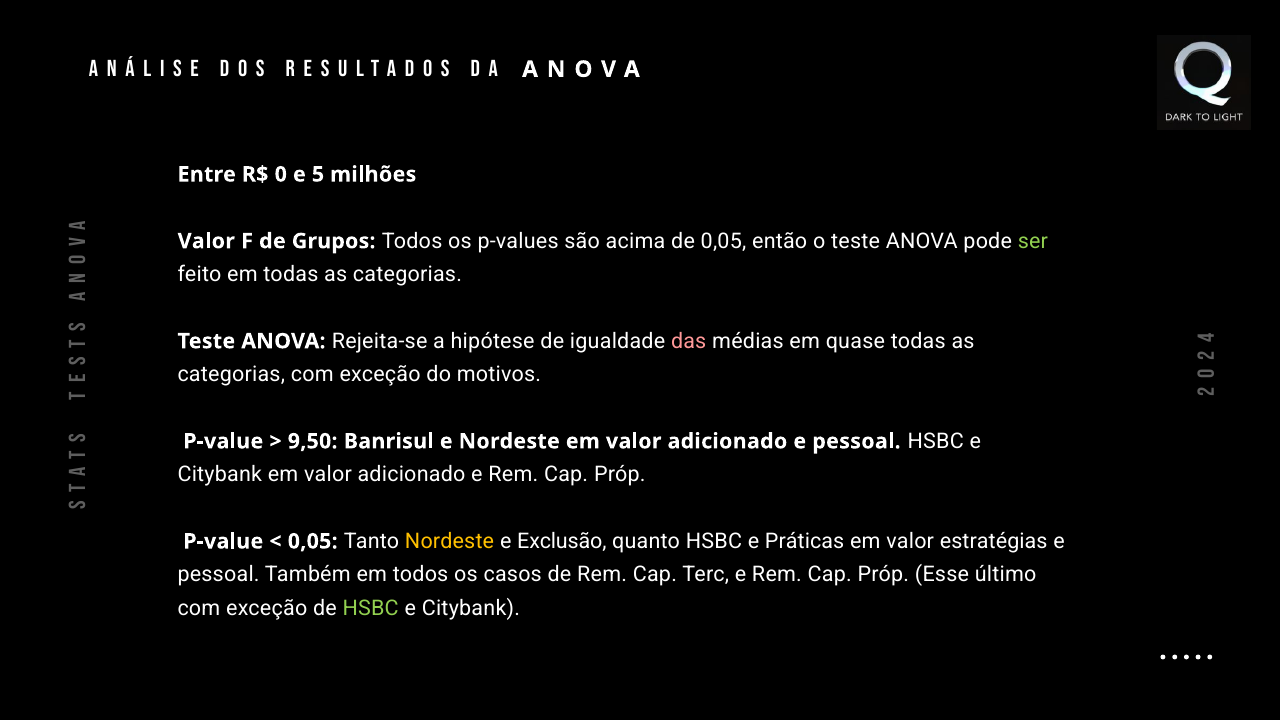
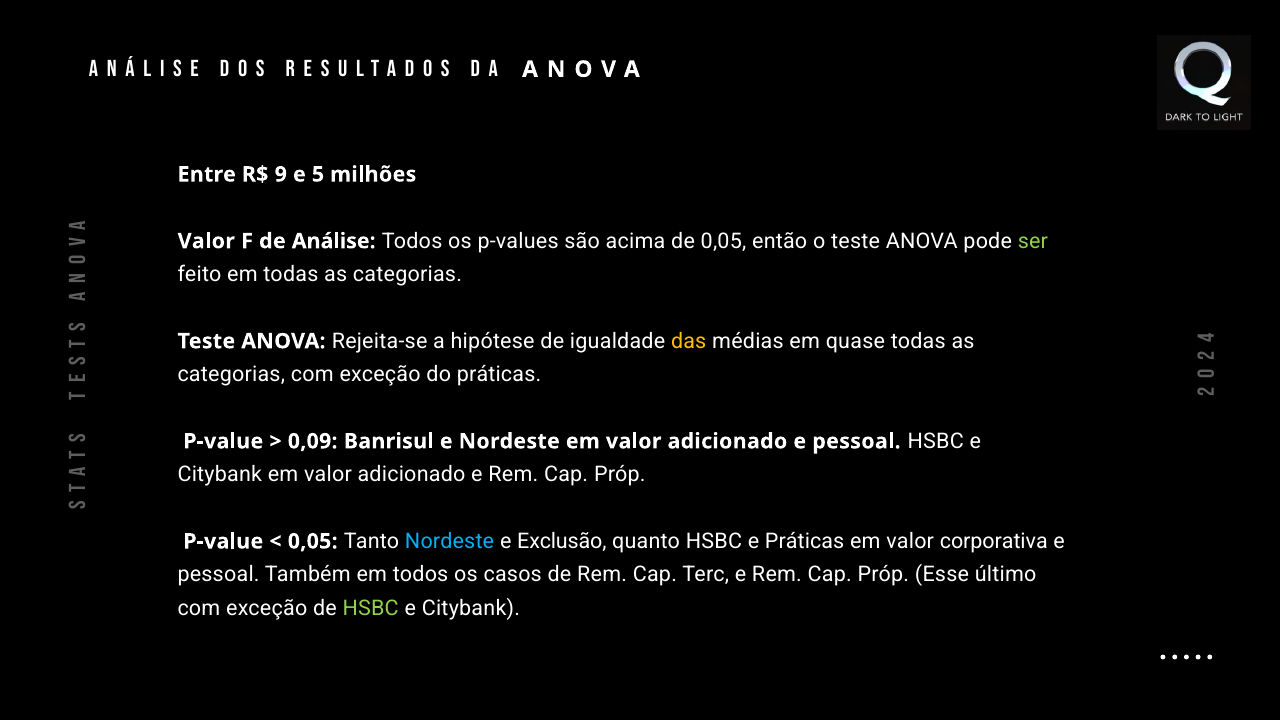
R$ 0: 0 -> 9 (281, 174)
Grupos: Grupos -> Análise (334, 241)
das colour: pink -> yellow (689, 341)
do motivos: motivos -> práticas (499, 375)
9,50: 9,50 -> 0,09 (313, 441)
Nordeste colour: yellow -> light blue (450, 541)
estratégias: estratégias -> corporativa (994, 541)
